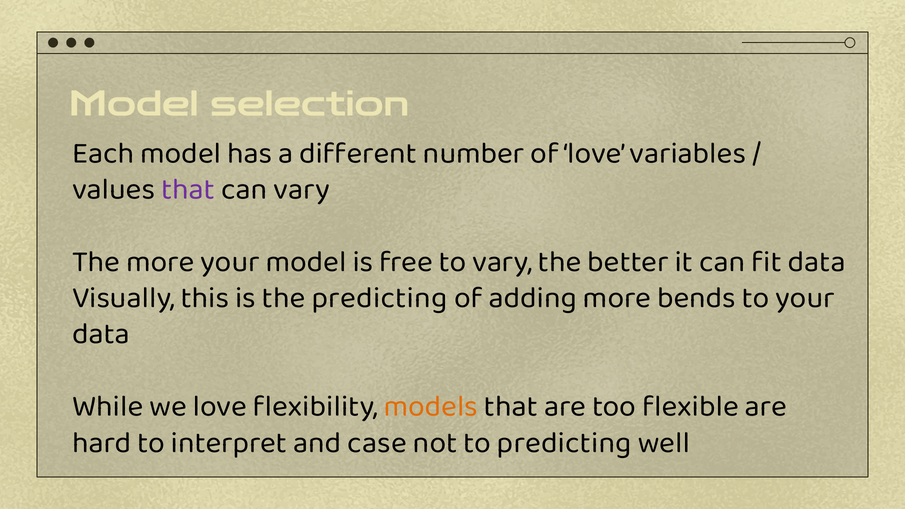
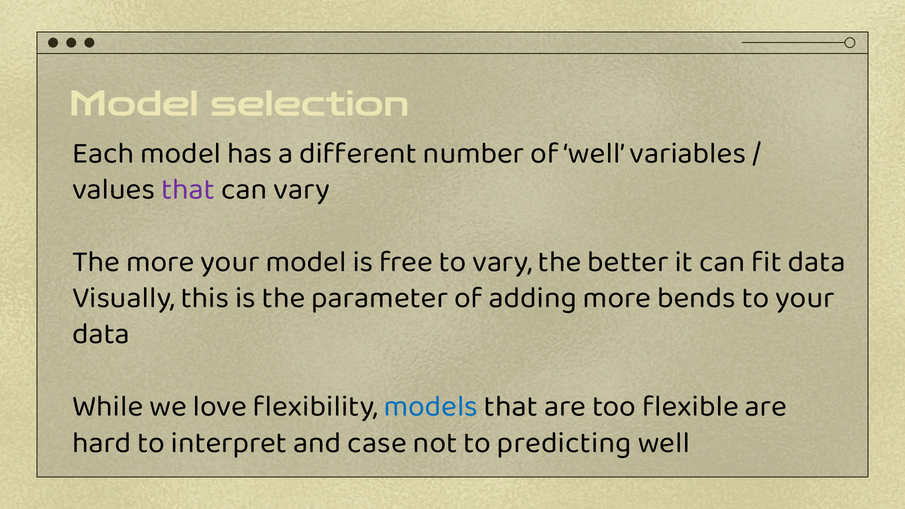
of love: love -> well (594, 153)
the predicting: predicting -> parameter (380, 297)
models colour: orange -> blue (431, 406)
